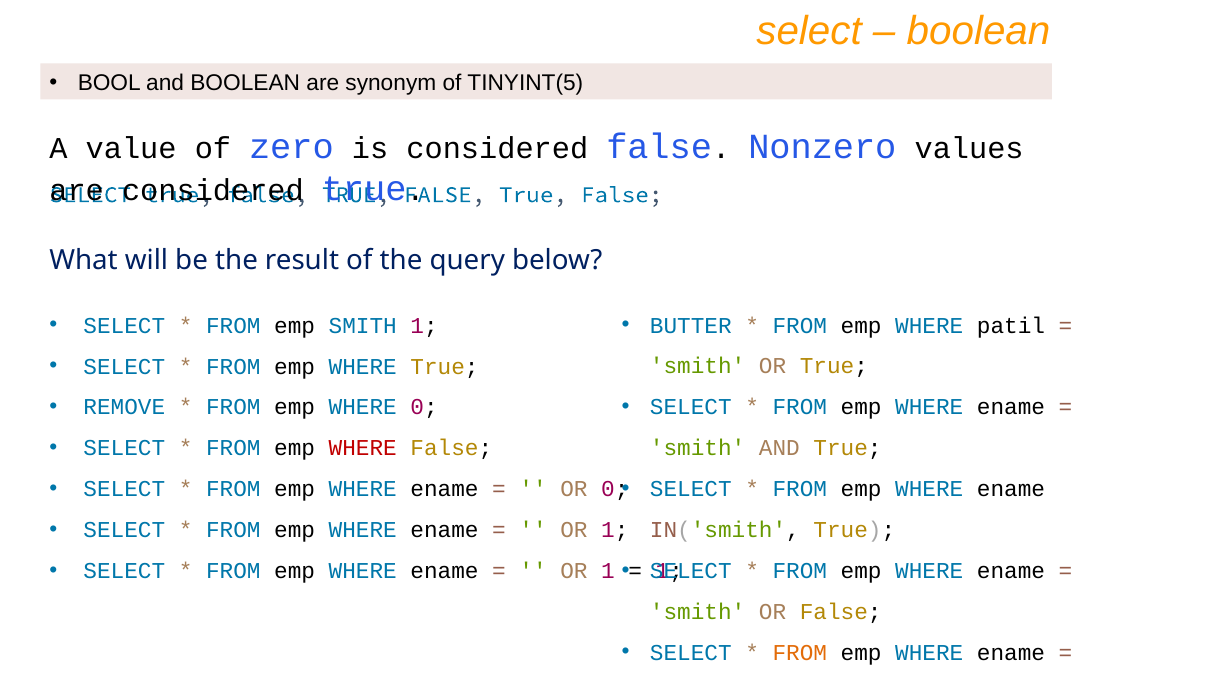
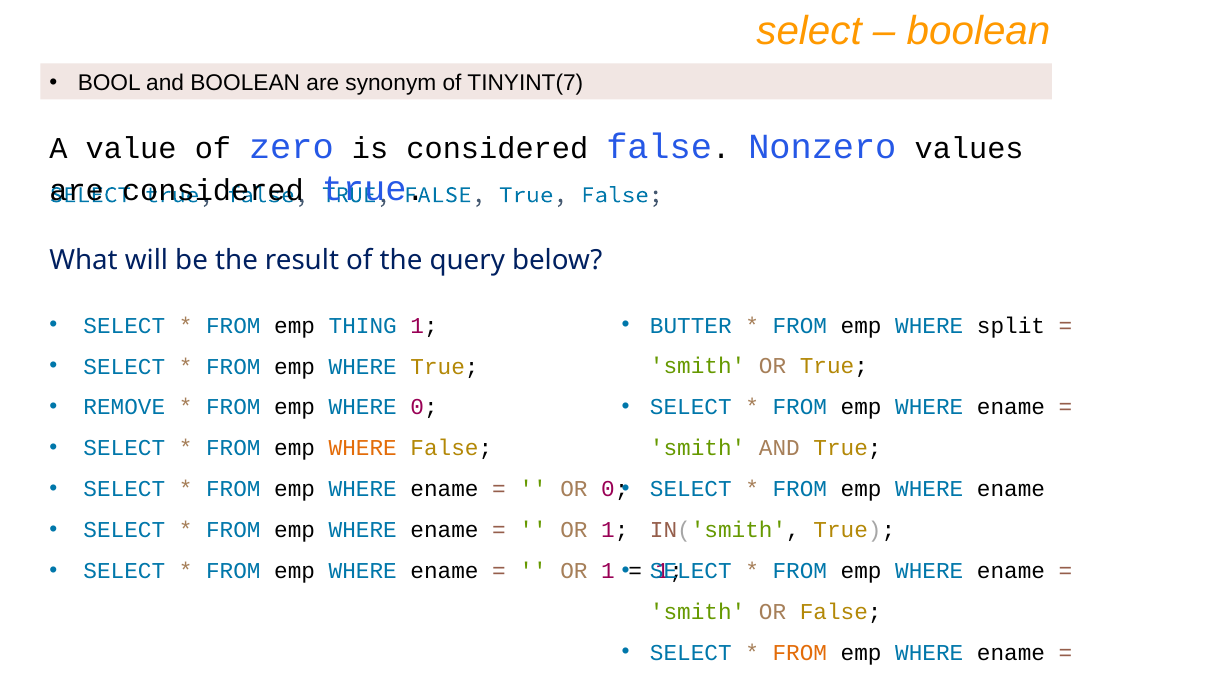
TINYINT(5: TINYINT(5 -> TINYINT(7 (525, 83)
emp SMITH: SMITH -> THING (363, 326)
patil: patil -> split (1011, 326)
WHERE colour: red -> orange (363, 448)
